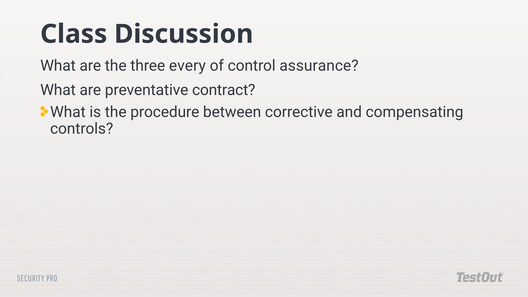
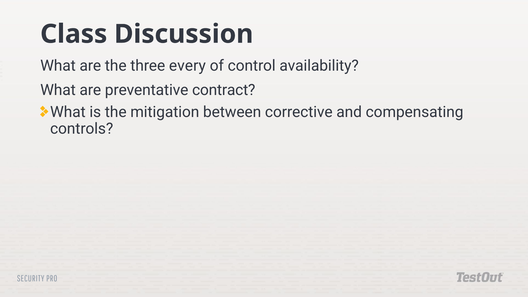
assurance: assurance -> availability (319, 66)
procedure: procedure -> mitigation (165, 112)
